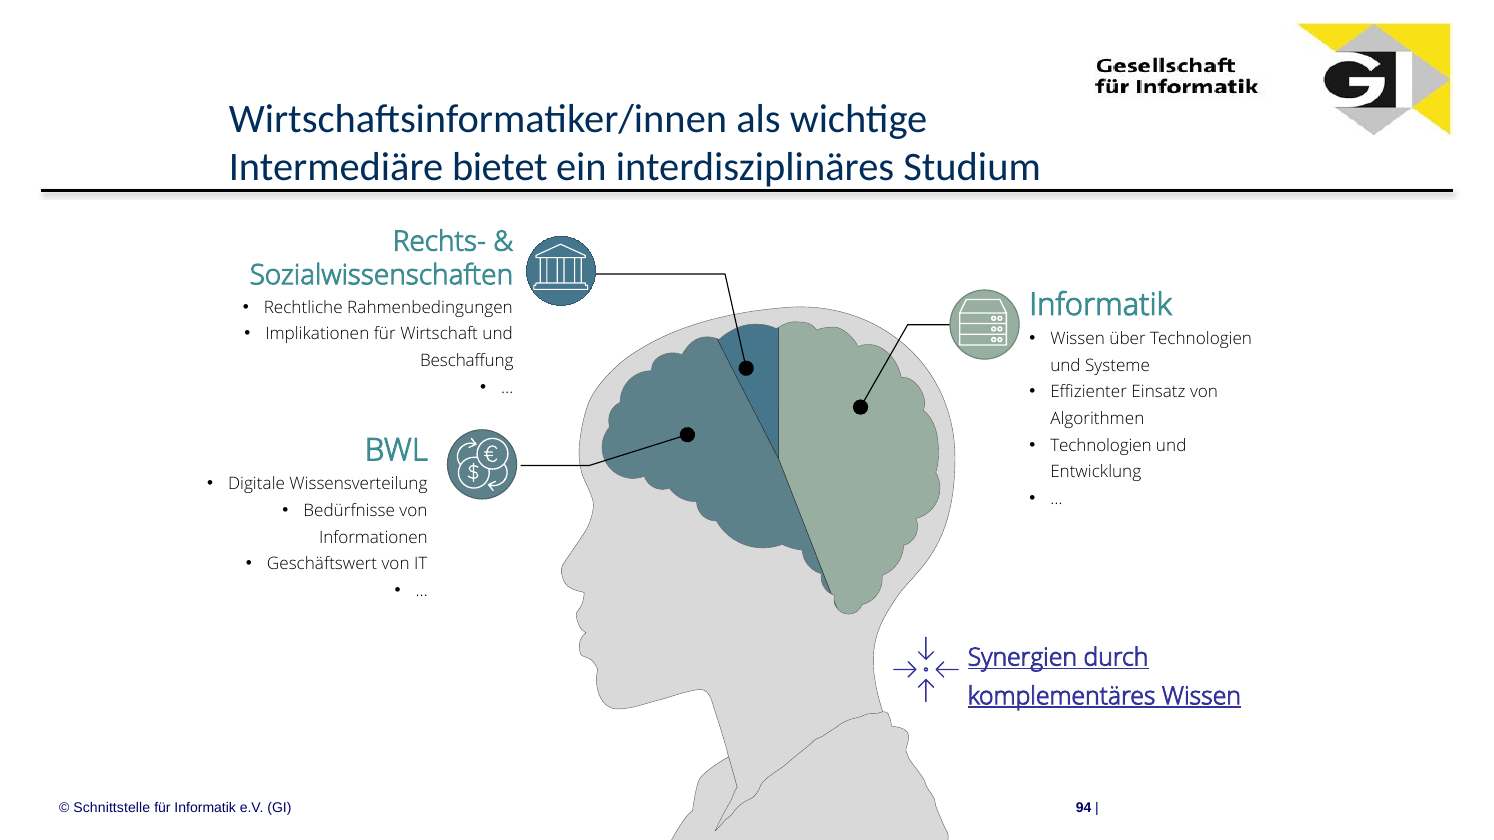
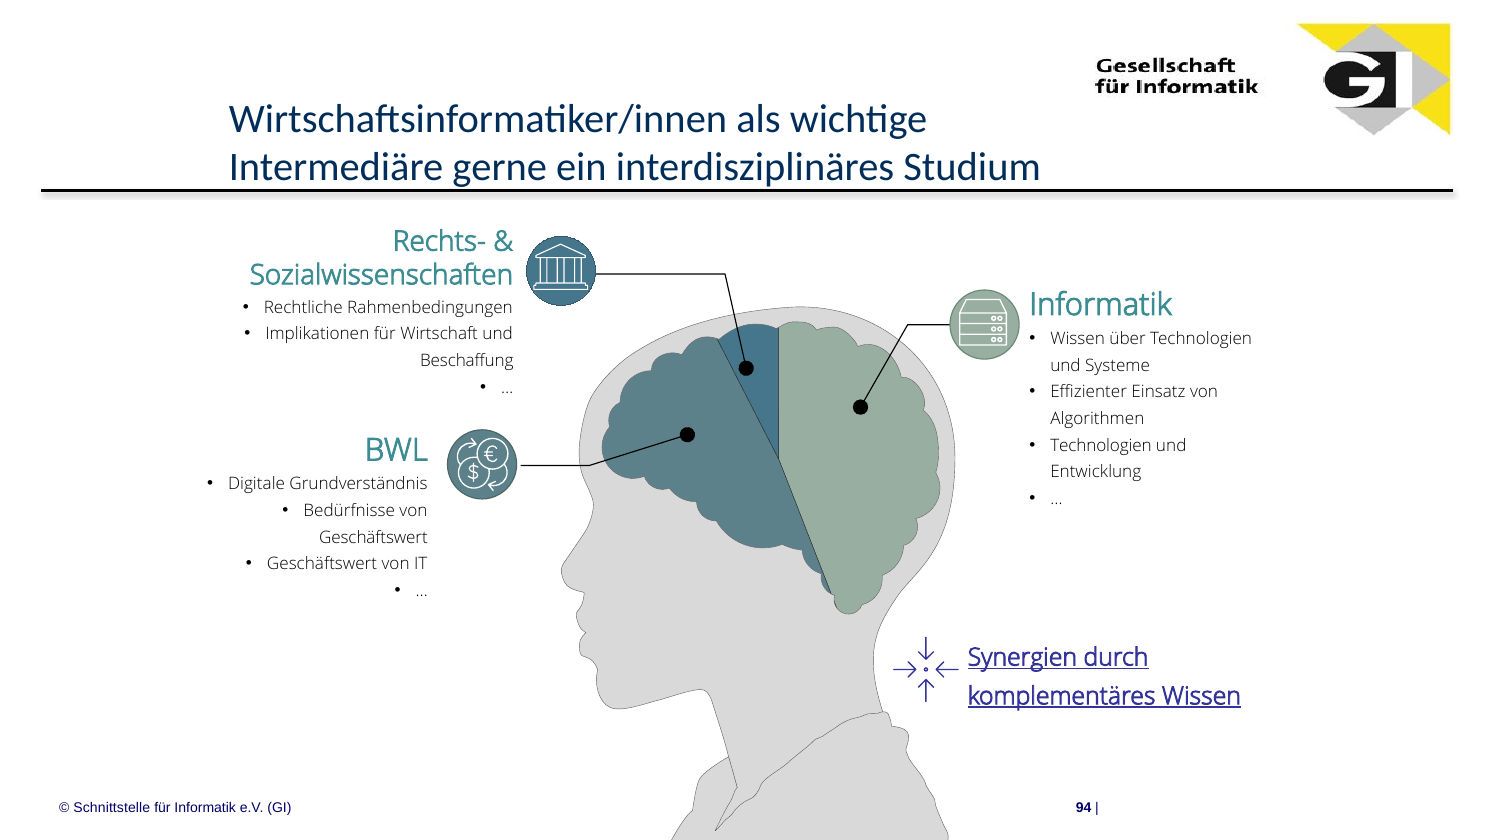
bietet: bietet -> gerne (500, 167)
Wissensverteilung: Wissensverteilung -> Grundverständnis (358, 484)
Informationen: Informationen -> Geschäftswert (373, 538)
